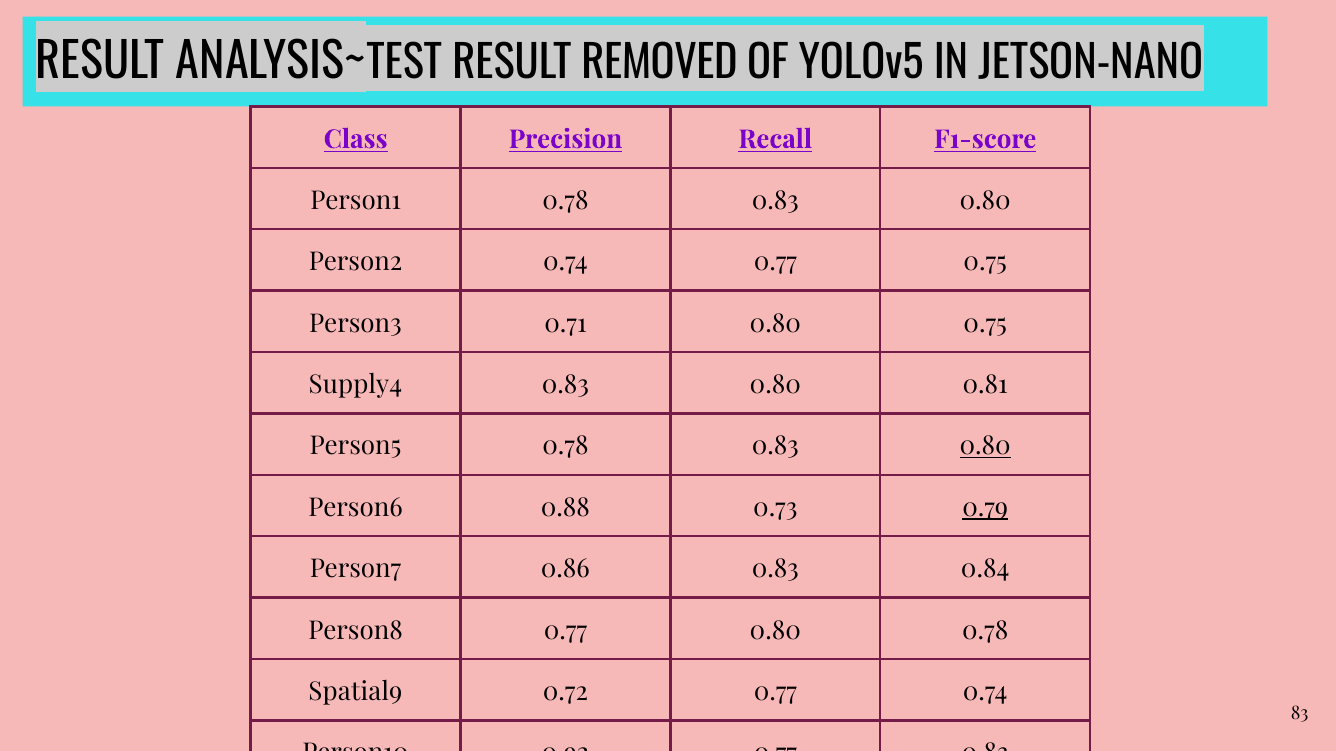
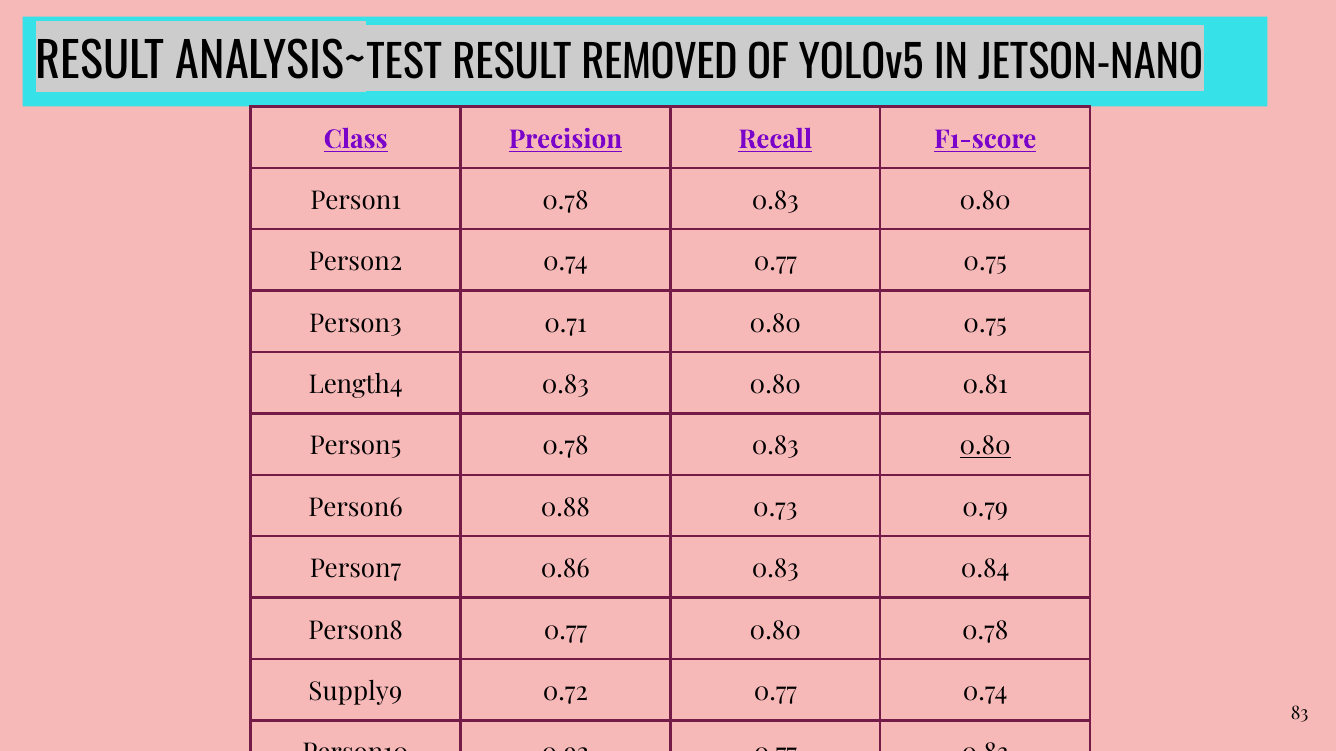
Supply4: Supply4 -> Length4 (356, 385)
0.79 underline: present -> none (985, 508)
Spatial9: Spatial9 -> Supply9 (355, 692)
